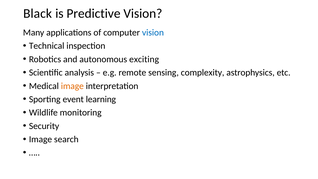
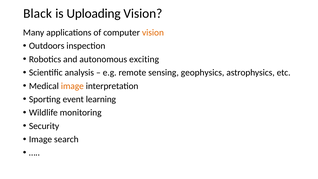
Predictive: Predictive -> Uploading (94, 14)
vision colour: blue -> orange (153, 33)
Technical: Technical -> Outdoors (47, 46)
complexity: complexity -> geophysics (203, 73)
